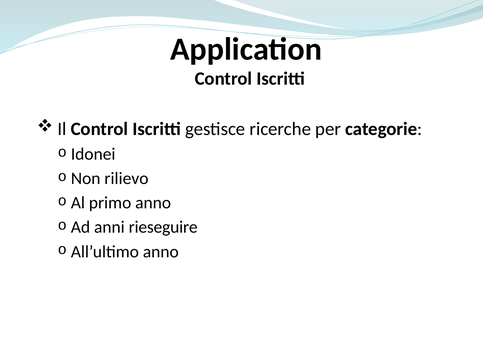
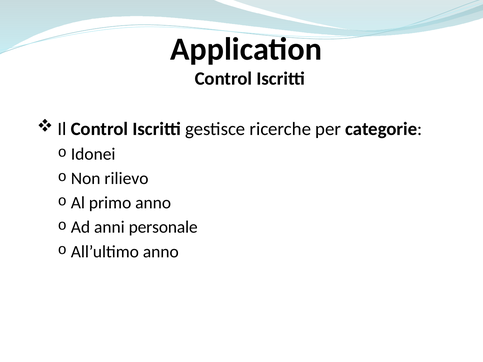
rieseguire: rieseguire -> personale (163, 227)
